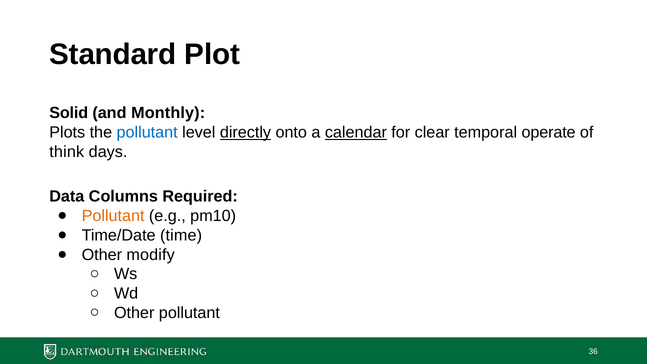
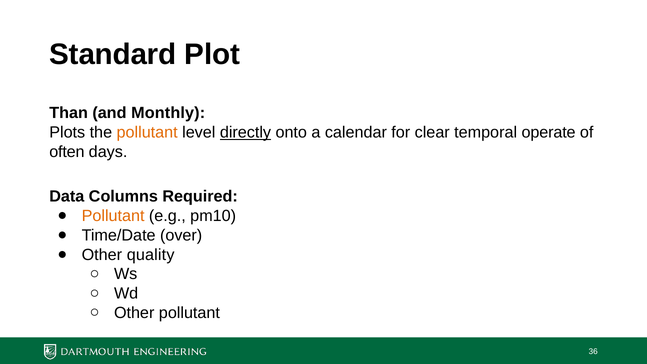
Solid: Solid -> Than (69, 113)
pollutant colour: blue -> orange (147, 132)
calendar underline: present -> none (356, 132)
think: think -> often (67, 152)
time: time -> over (181, 235)
modify: modify -> quality (151, 255)
